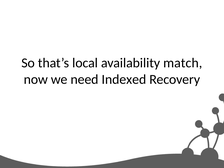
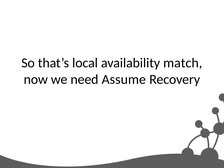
Indexed: Indexed -> Assume (124, 79)
